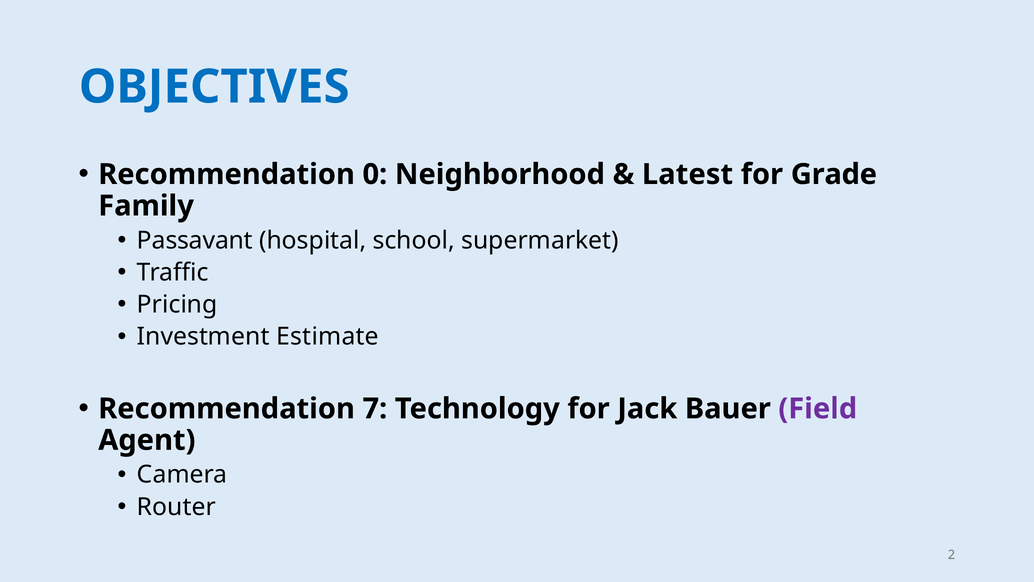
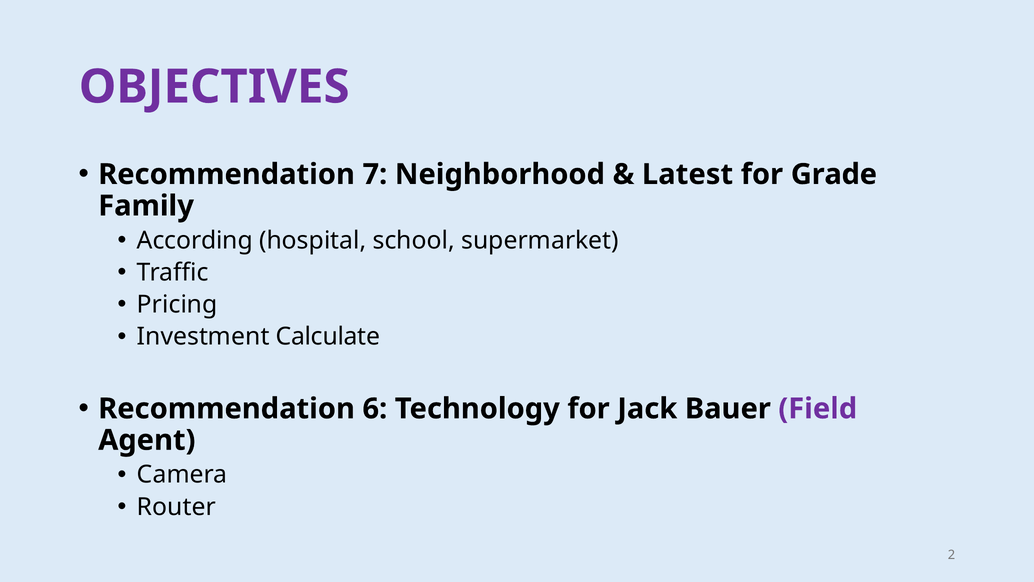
OBJECTIVES colour: blue -> purple (214, 87)
0: 0 -> 7 (375, 174)
Passavant: Passavant -> According (195, 240)
Estimate: Estimate -> Calculate (328, 337)
7: 7 -> 6 (375, 408)
